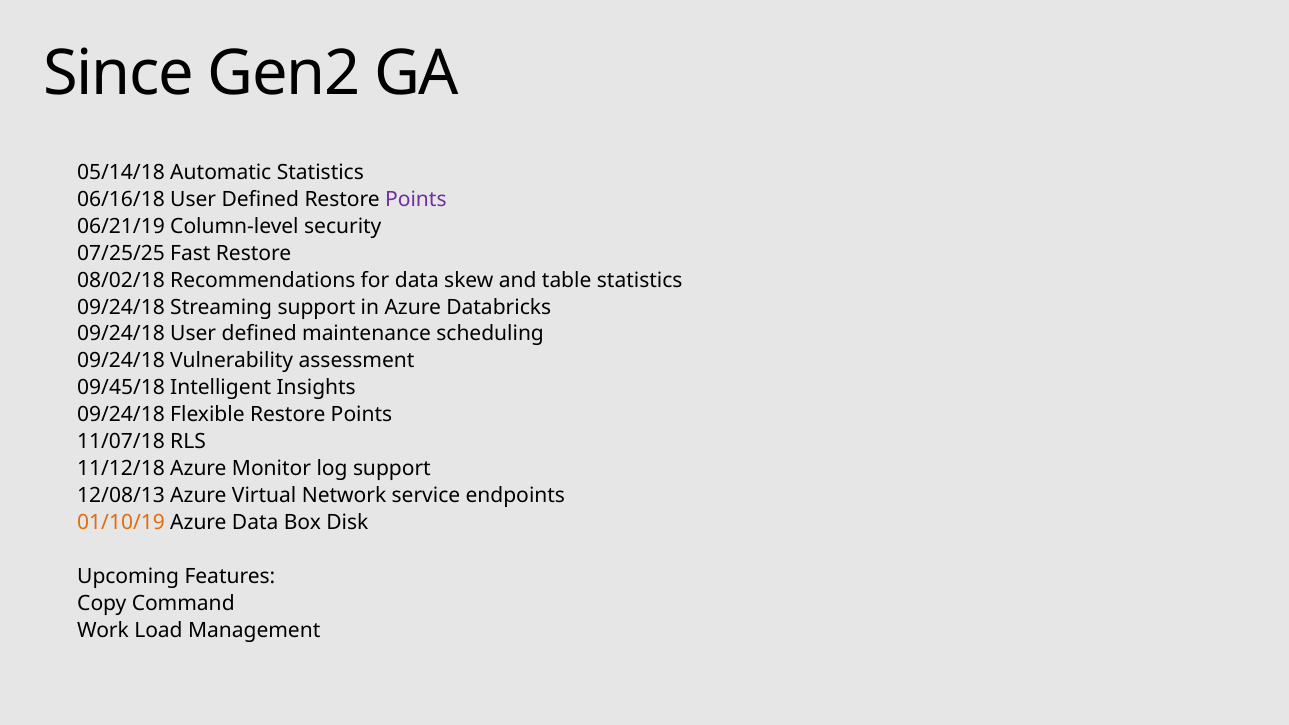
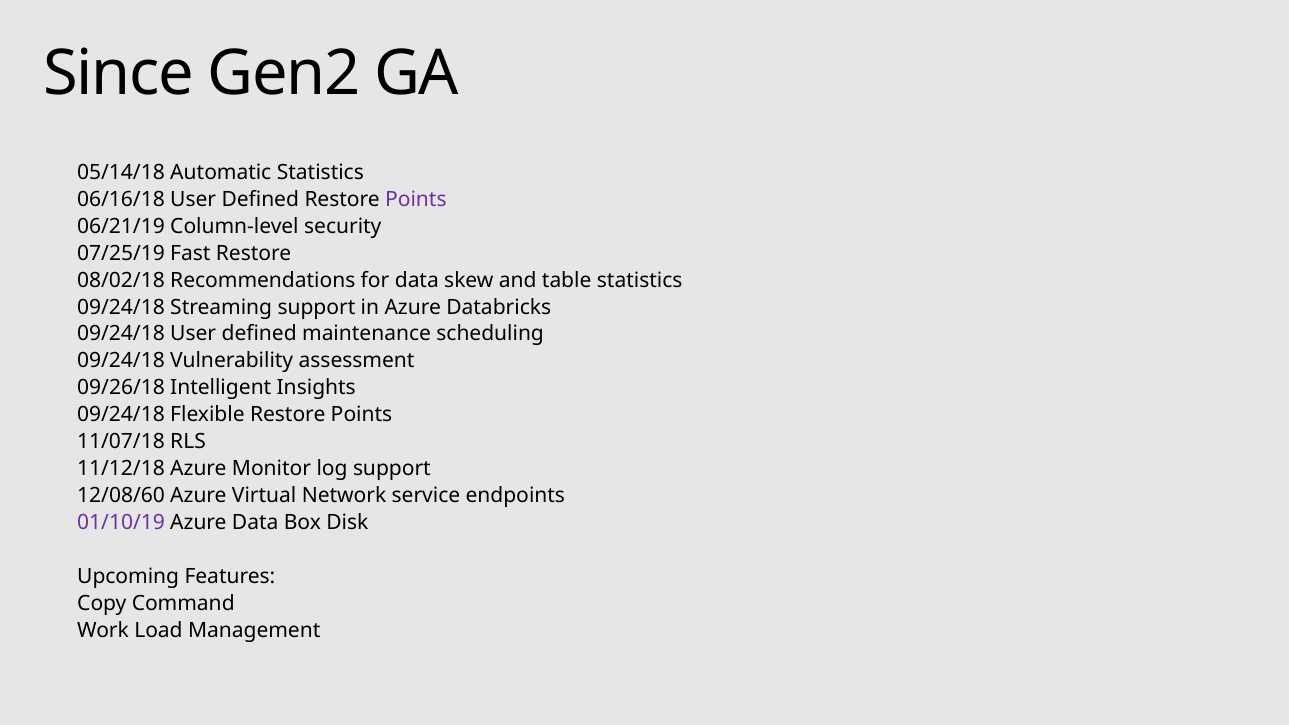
07/25/25: 07/25/25 -> 07/25/19 (121, 253)
09/45/18: 09/45/18 -> 09/26/18 (121, 388)
12/08/13: 12/08/13 -> 12/08/60 (121, 496)
01/10/19 colour: orange -> purple (121, 523)
